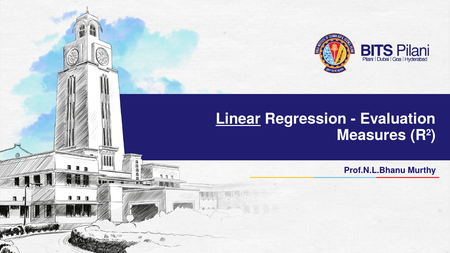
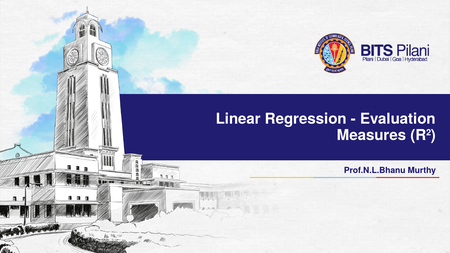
Linear underline: present -> none (238, 119)
